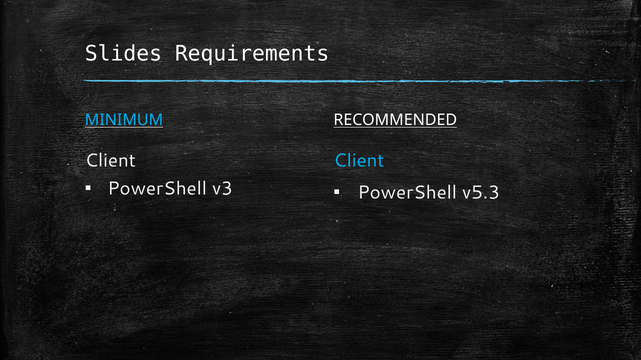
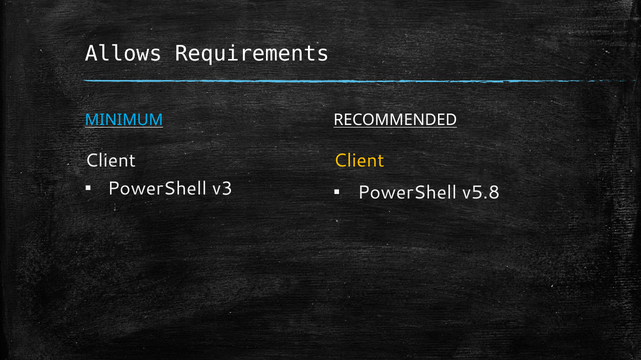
Slides: Slides -> Allows (123, 54)
Client colour: light blue -> yellow (359, 161)
v5.3: v5.3 -> v5.8 (481, 193)
